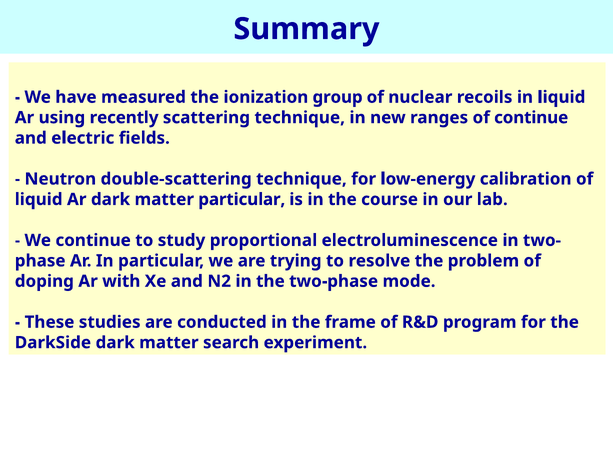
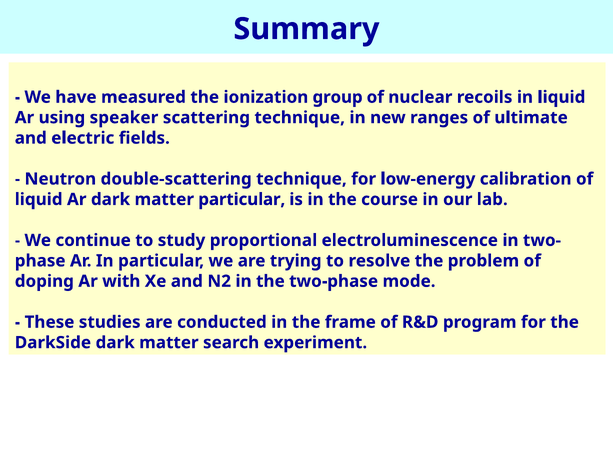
recently: recently -> speaker (124, 118)
of continue: continue -> ultimate (531, 118)
